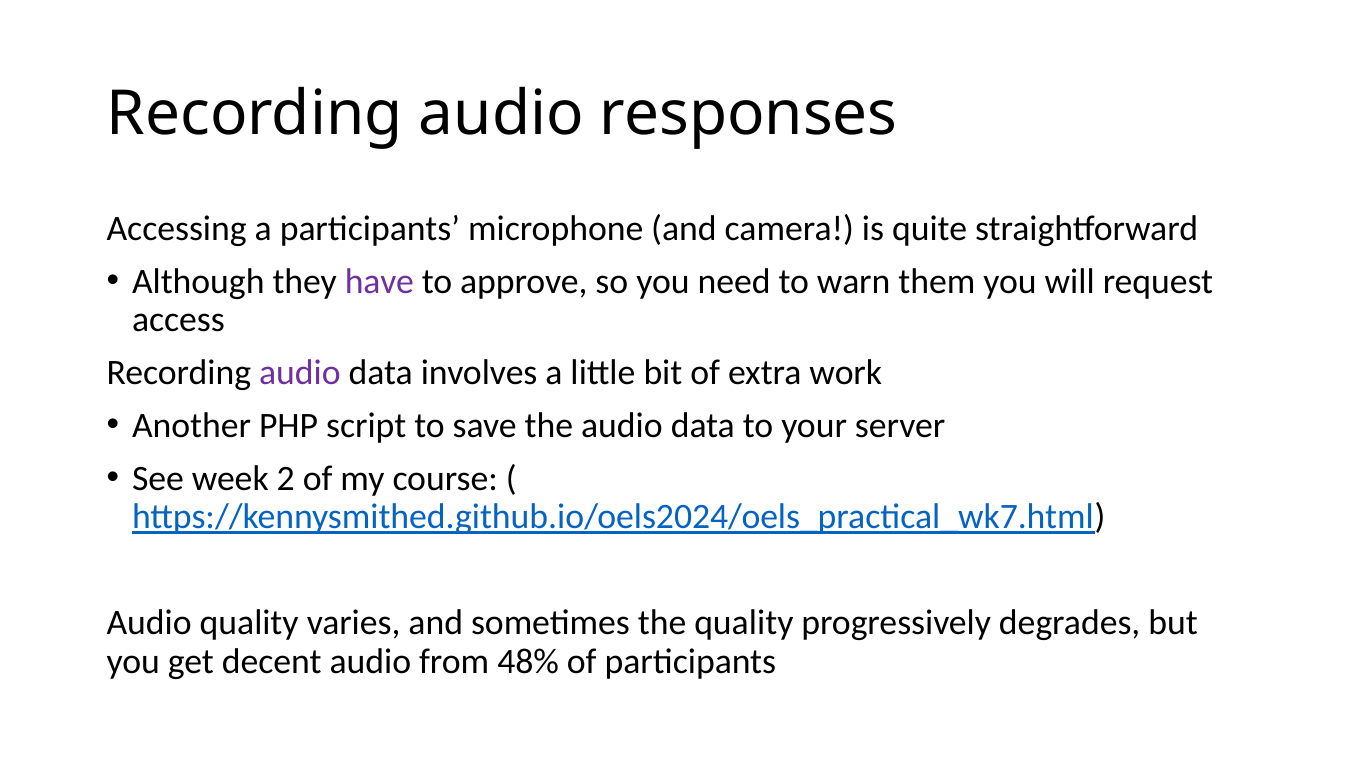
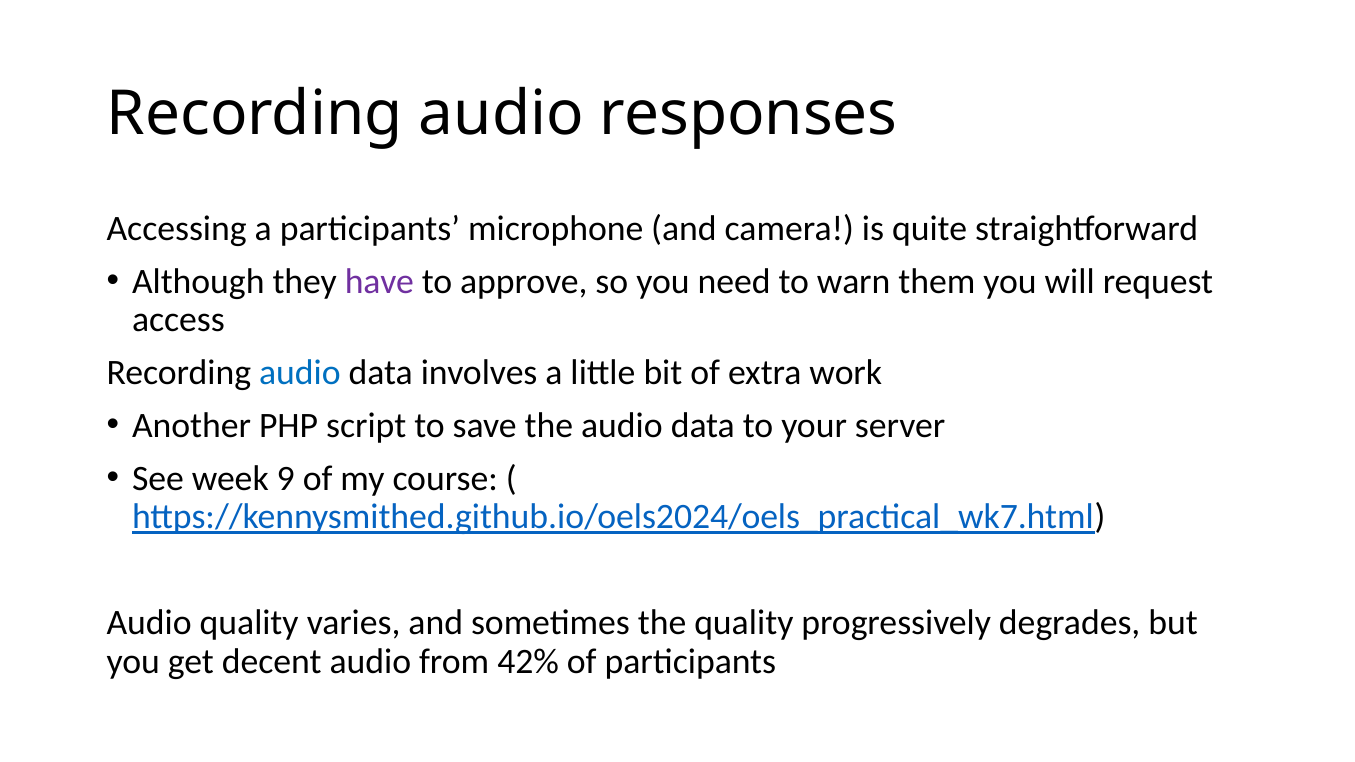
audio colour: purple -> blue (300, 373)
2: 2 -> 9 (286, 478)
48%: 48% -> 42% (528, 662)
